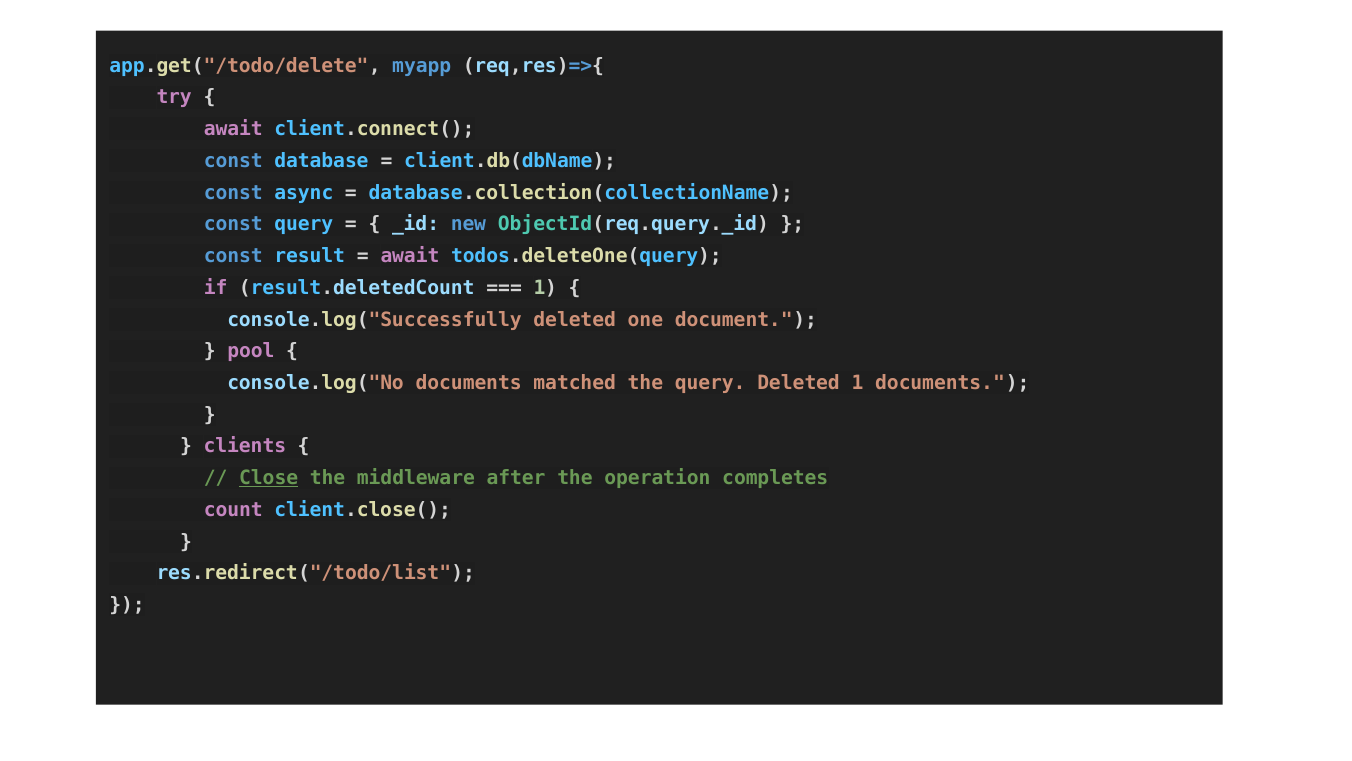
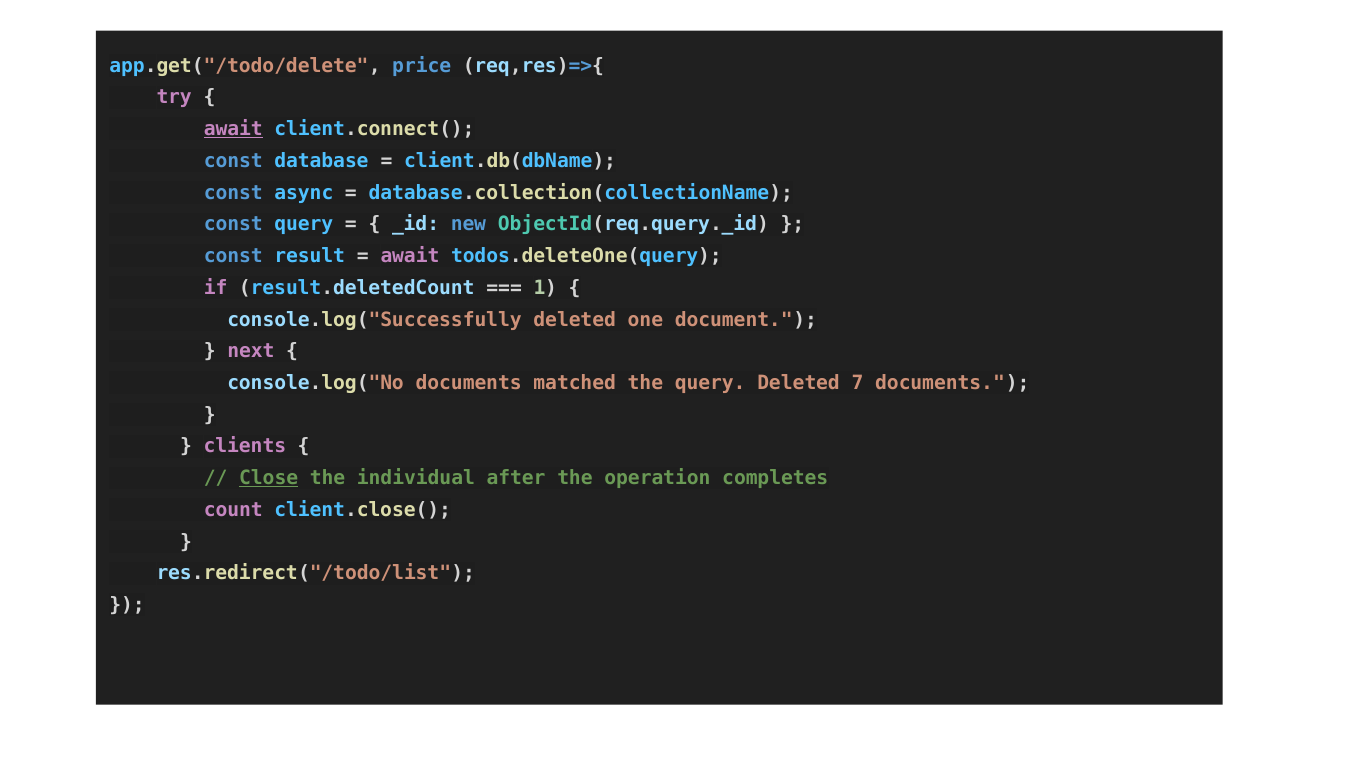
myapp: myapp -> price (422, 66)
await underline: none -> present (233, 129)
pool: pool -> next (251, 351)
Deleted 1: 1 -> 7 (857, 383)
middleware: middleware -> individual (416, 478)
